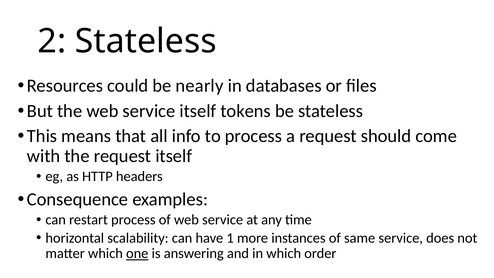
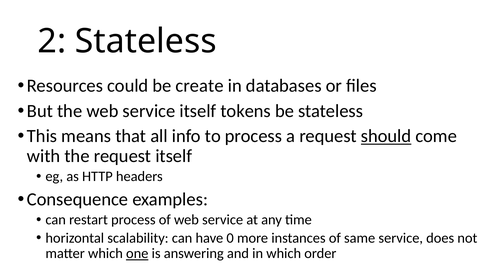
nearly: nearly -> create (200, 86)
should underline: none -> present (386, 136)
1: 1 -> 0 (230, 238)
